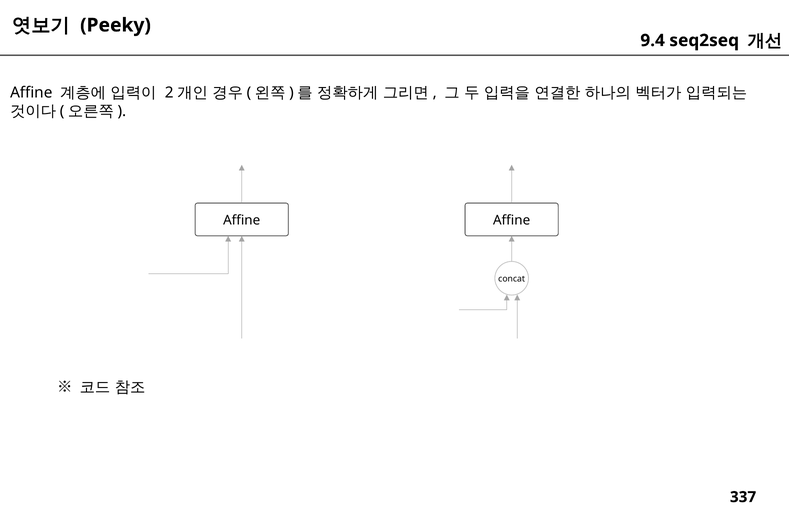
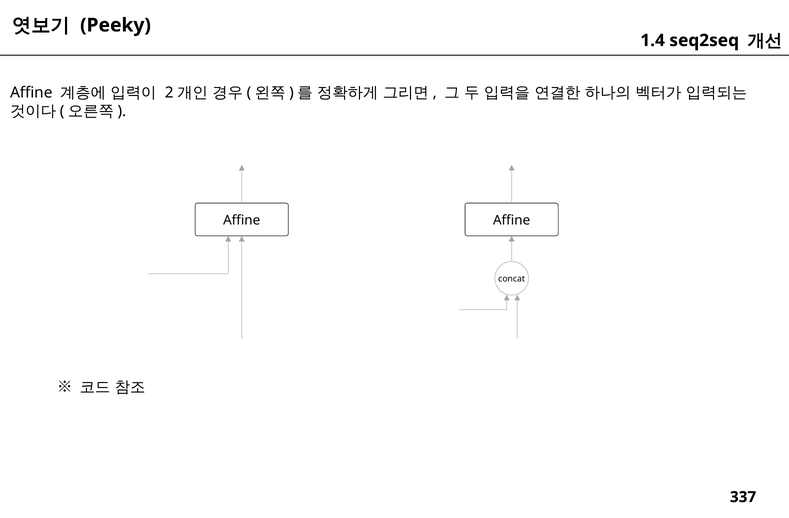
9.4: 9.4 -> 1.4 (653, 40)
